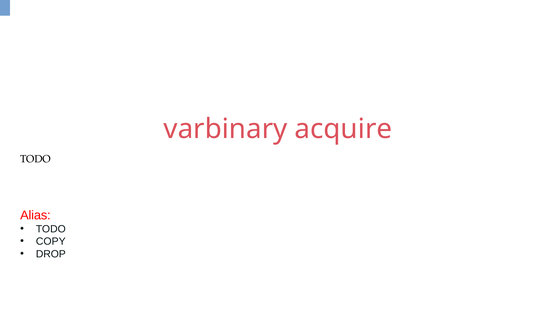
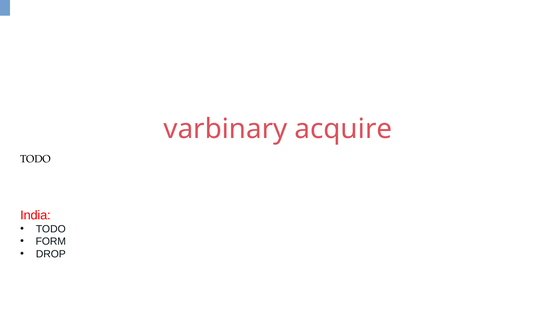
Alias: Alias -> India (35, 215)
COPY: COPY -> FORM (51, 241)
